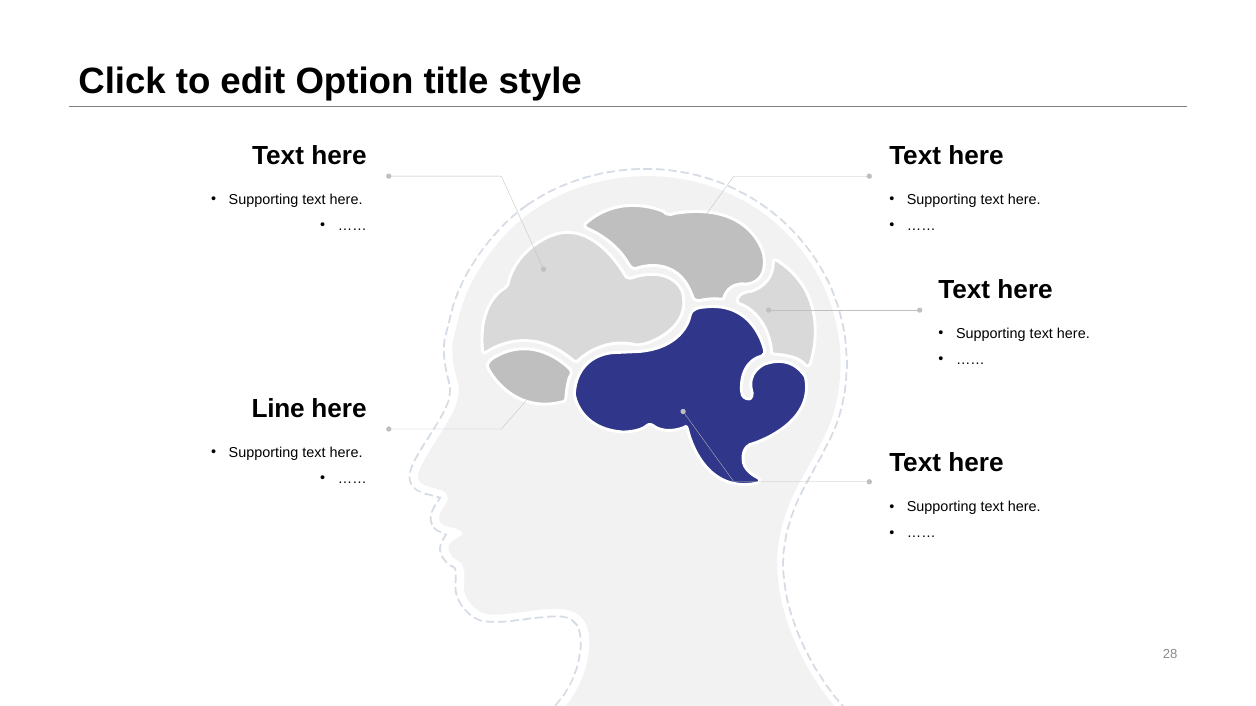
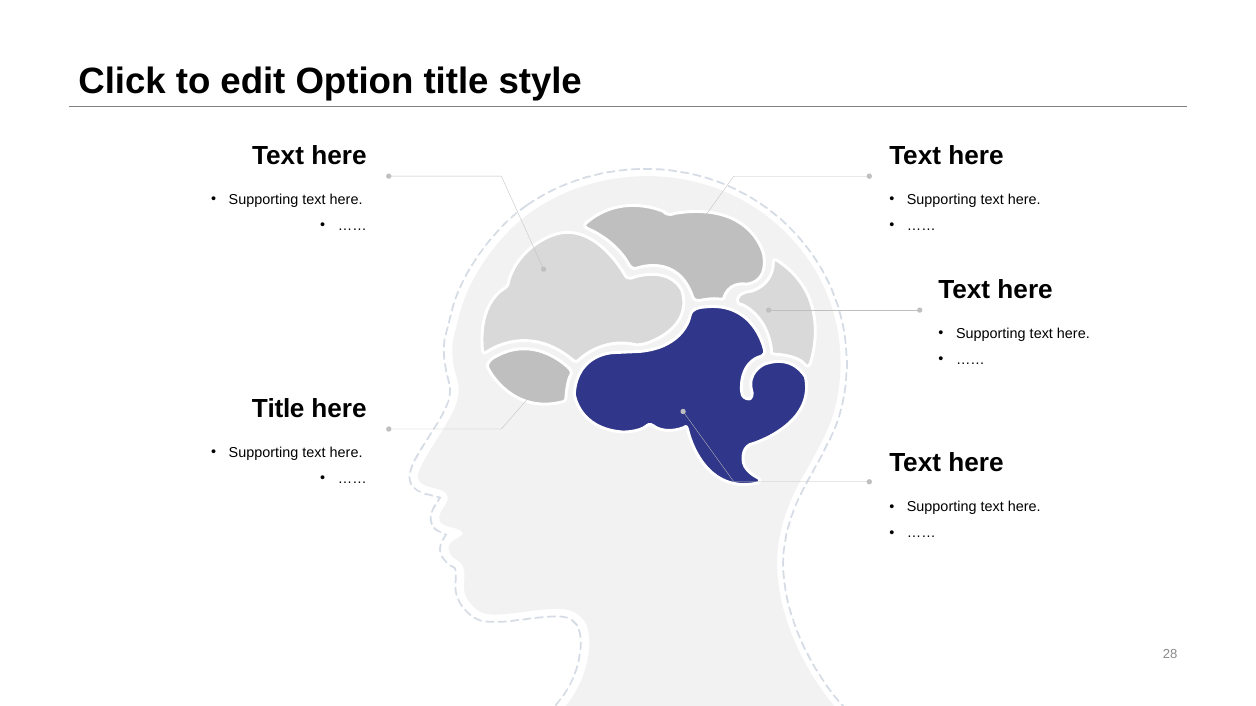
Line: Line -> Title (278, 409)
